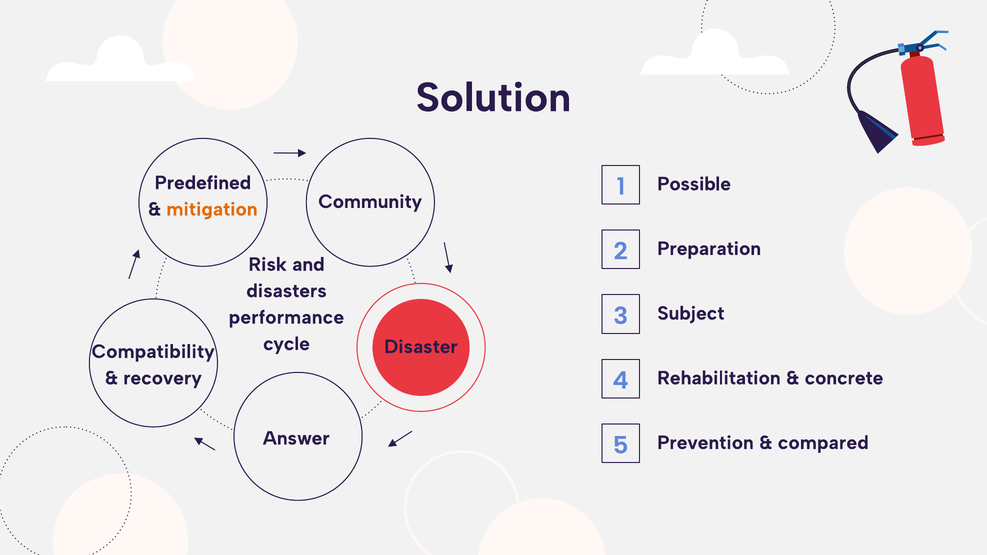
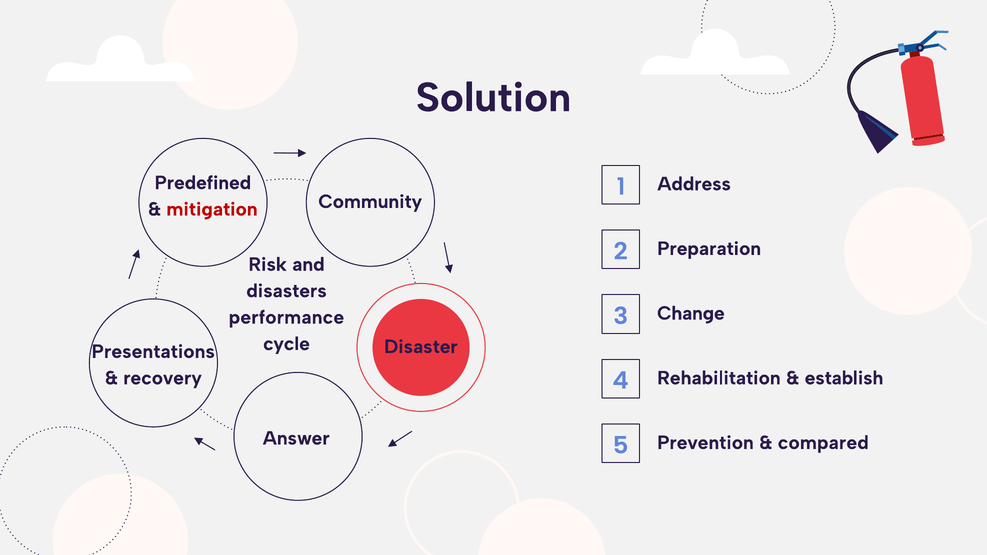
Possible: Possible -> Address (694, 184)
mitigation colour: orange -> red (212, 209)
Subject: Subject -> Change (691, 313)
Compatibility: Compatibility -> Presentations (153, 352)
concrete: concrete -> establish (844, 378)
